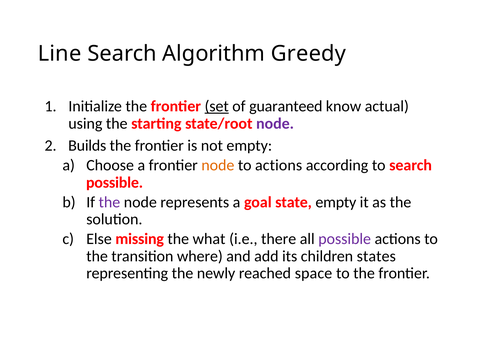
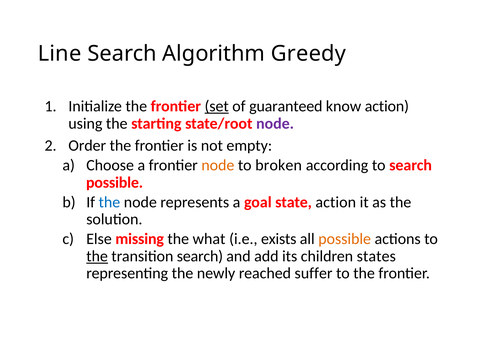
know actual: actual -> action (387, 106)
Builds: Builds -> Order (87, 146)
to actions: actions -> broken (279, 165)
the colour: purple -> blue (109, 202)
state empty: empty -> action (336, 202)
there: there -> exists (279, 239)
possible colour: purple -> orange (345, 239)
the underline: none -> present (97, 256)
transition where: where -> search (200, 256)
space: space -> suffer (314, 273)
